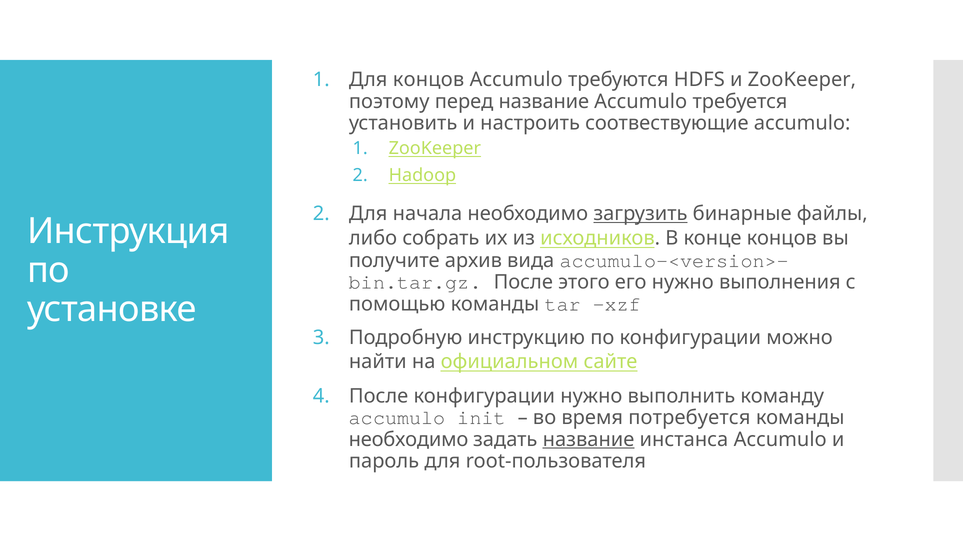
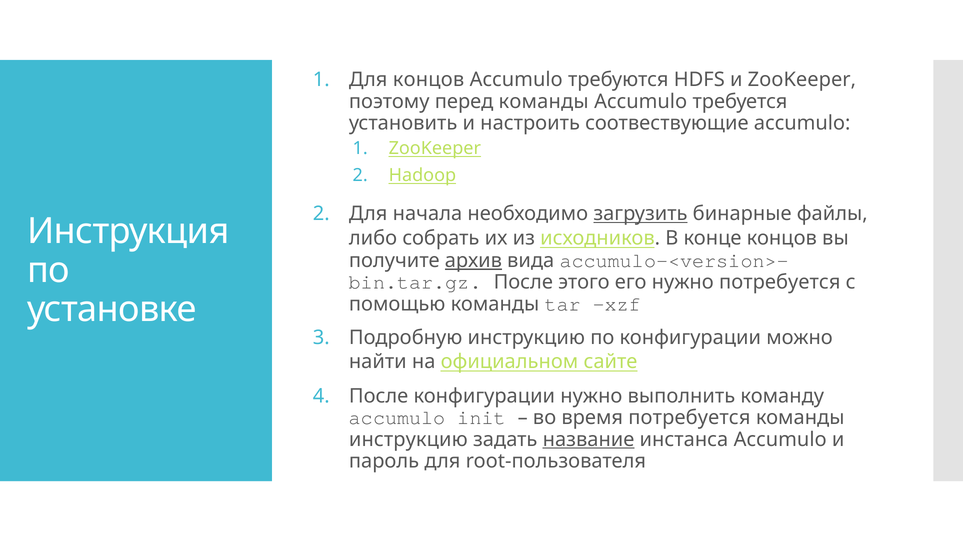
перед название: название -> команды (544, 101)
архив underline: none -> present (473, 260)
нужно выполнения: выполнения -> потребуется (780, 282)
необходимо: необходимо -> инструкцию (408, 439)
